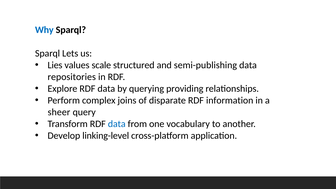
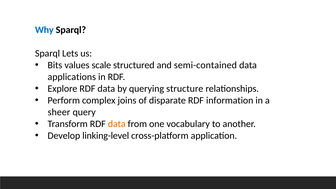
Lies: Lies -> Bits (55, 65)
semi-publishing: semi-publishing -> semi-contained (205, 65)
repositories: repositories -> applications (72, 77)
providing: providing -> structure (185, 89)
data colour: blue -> orange (117, 124)
